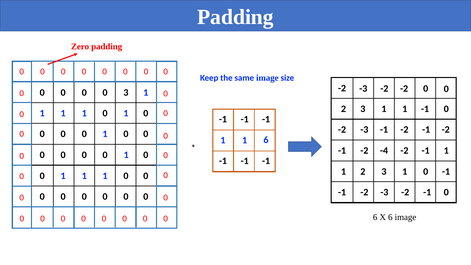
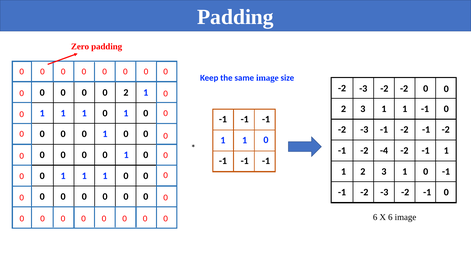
0 0 3: 3 -> 2 (126, 93)
6: 6 -> 0 (266, 140)
